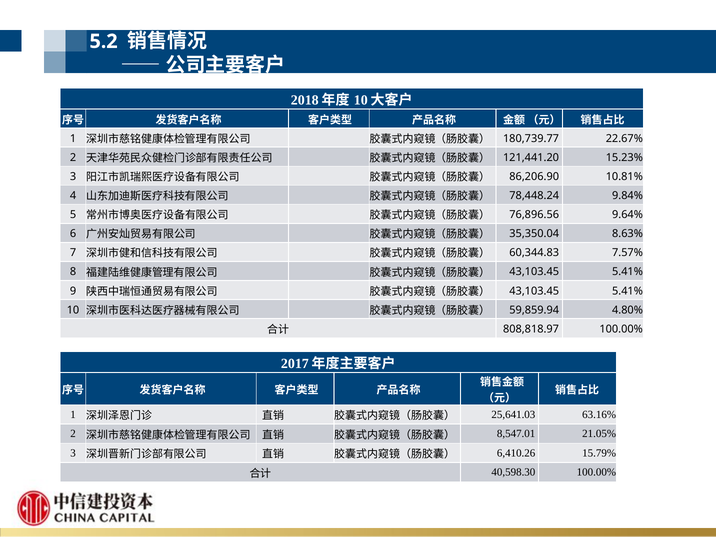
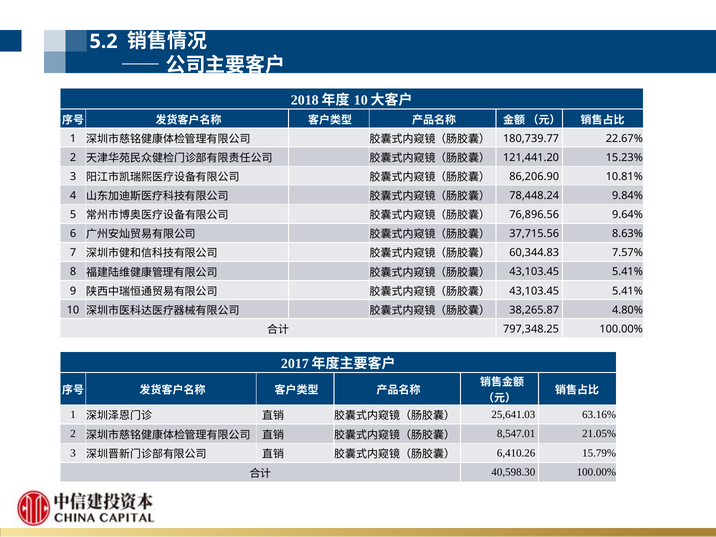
35,350.04: 35,350.04 -> 37,715.56 (534, 234)
59,859.94: 59,859.94 -> 38,265.87 (534, 310)
808,818.97: 808,818.97 -> 797,348.25 (531, 329)
